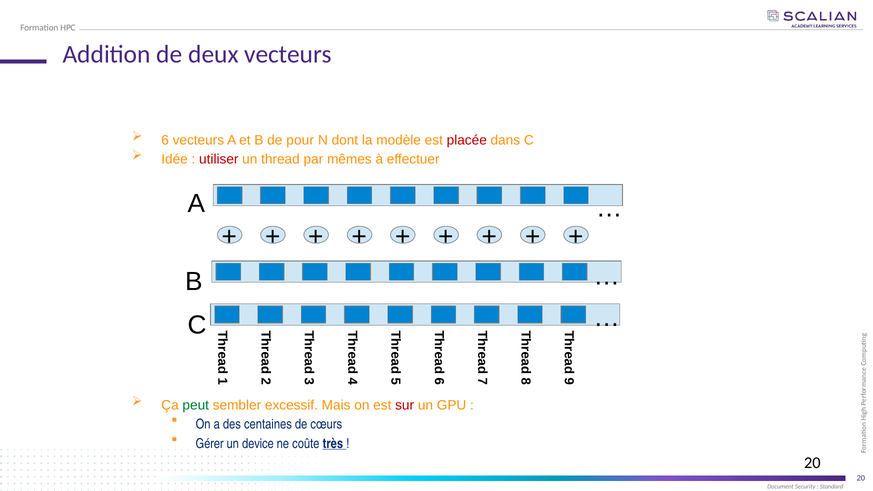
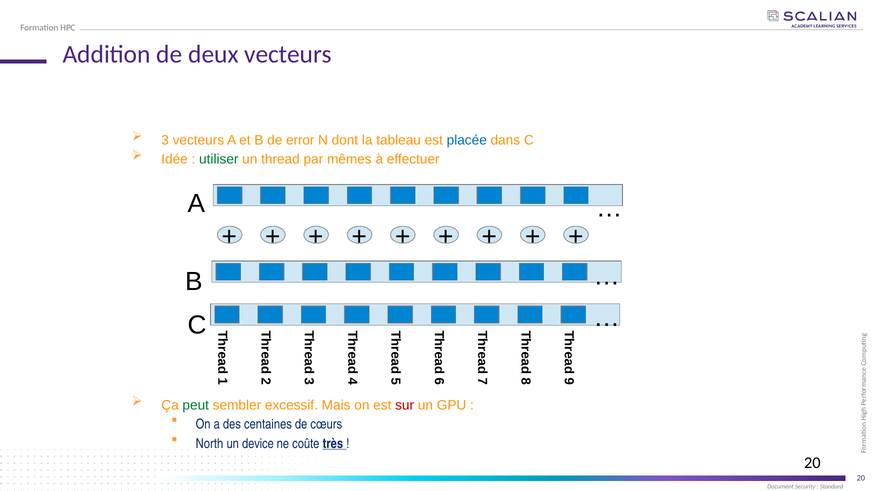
6: 6 -> 3 (165, 140)
pour: pour -> error (300, 140)
modèle: modèle -> tableau (399, 140)
placée colour: red -> blue (467, 140)
utiliser colour: red -> green (219, 159)
Gérer: Gérer -> North (209, 444)
